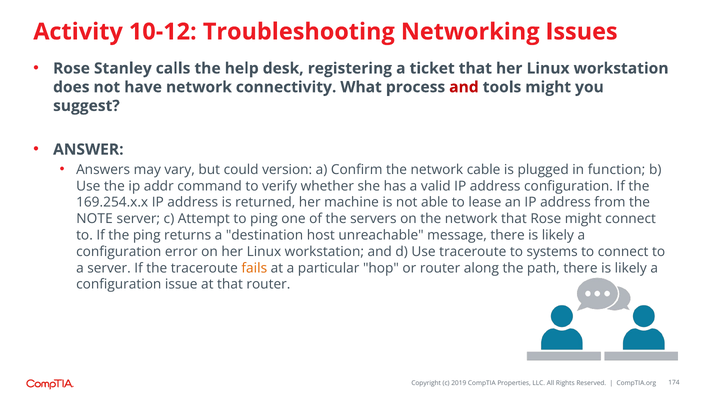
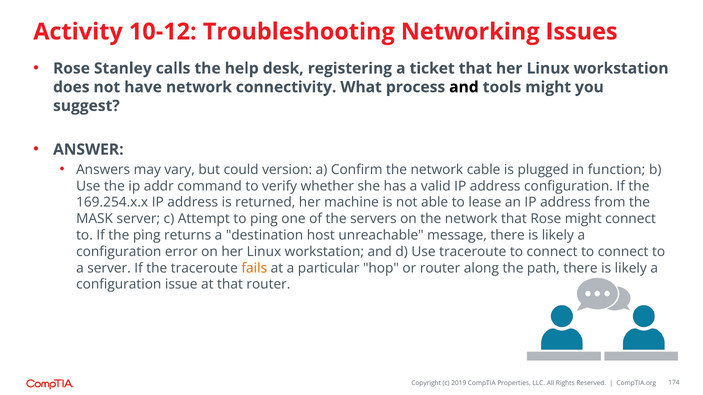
and colour: red -> black (464, 87)
NOTE: NOTE -> MASK (95, 219)
traceroute to systems: systems -> connect (552, 252)
